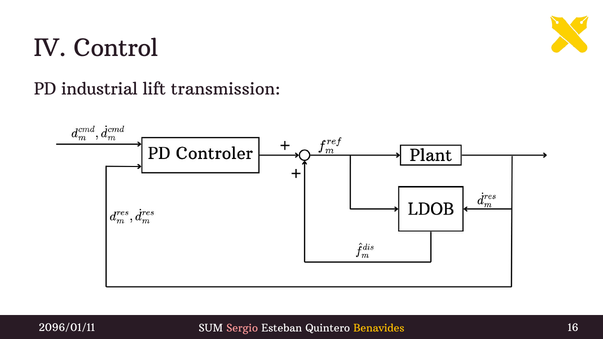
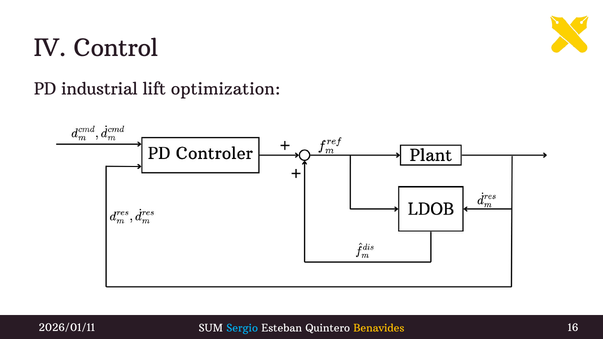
transmission: transmission -> optimization (226, 89)
2096/01/11: 2096/01/11 -> 2026/01/11 (67, 328)
Sergio colour: pink -> light blue (242, 328)
